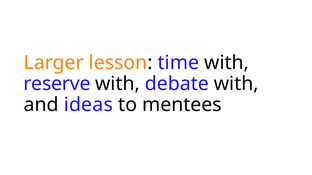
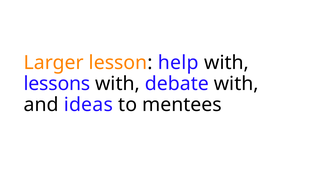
time: time -> help (178, 63)
reserve: reserve -> lessons (57, 84)
